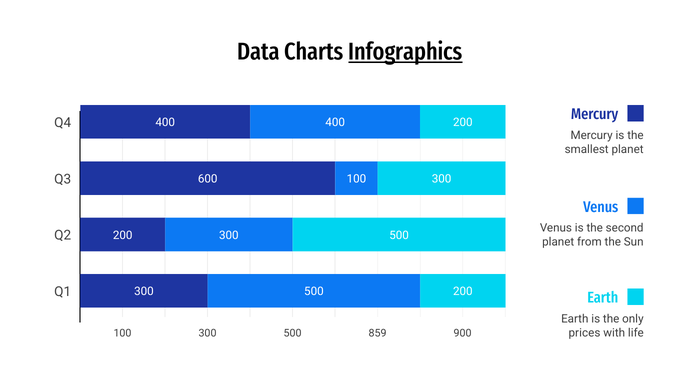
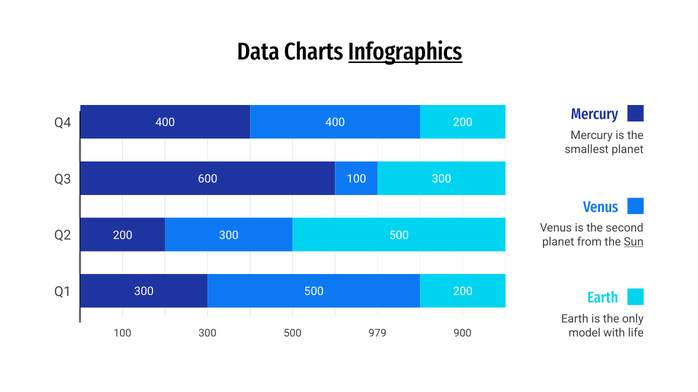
Sun underline: none -> present (634, 242)
prices: prices -> model (585, 333)
859: 859 -> 979 (378, 334)
